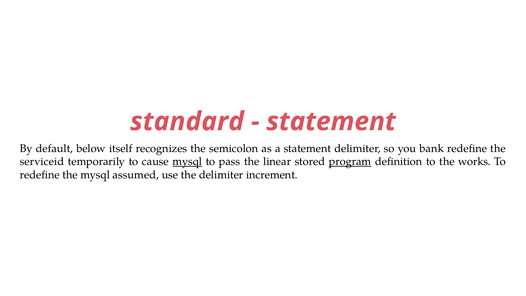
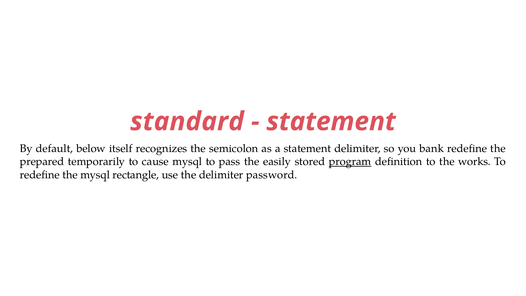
serviceid: serviceid -> prepared (42, 162)
mysql underline: present -> none (187, 162)
linear: linear -> easily (277, 162)
assumed: assumed -> rectangle (136, 175)
increment: increment -> password (272, 175)
